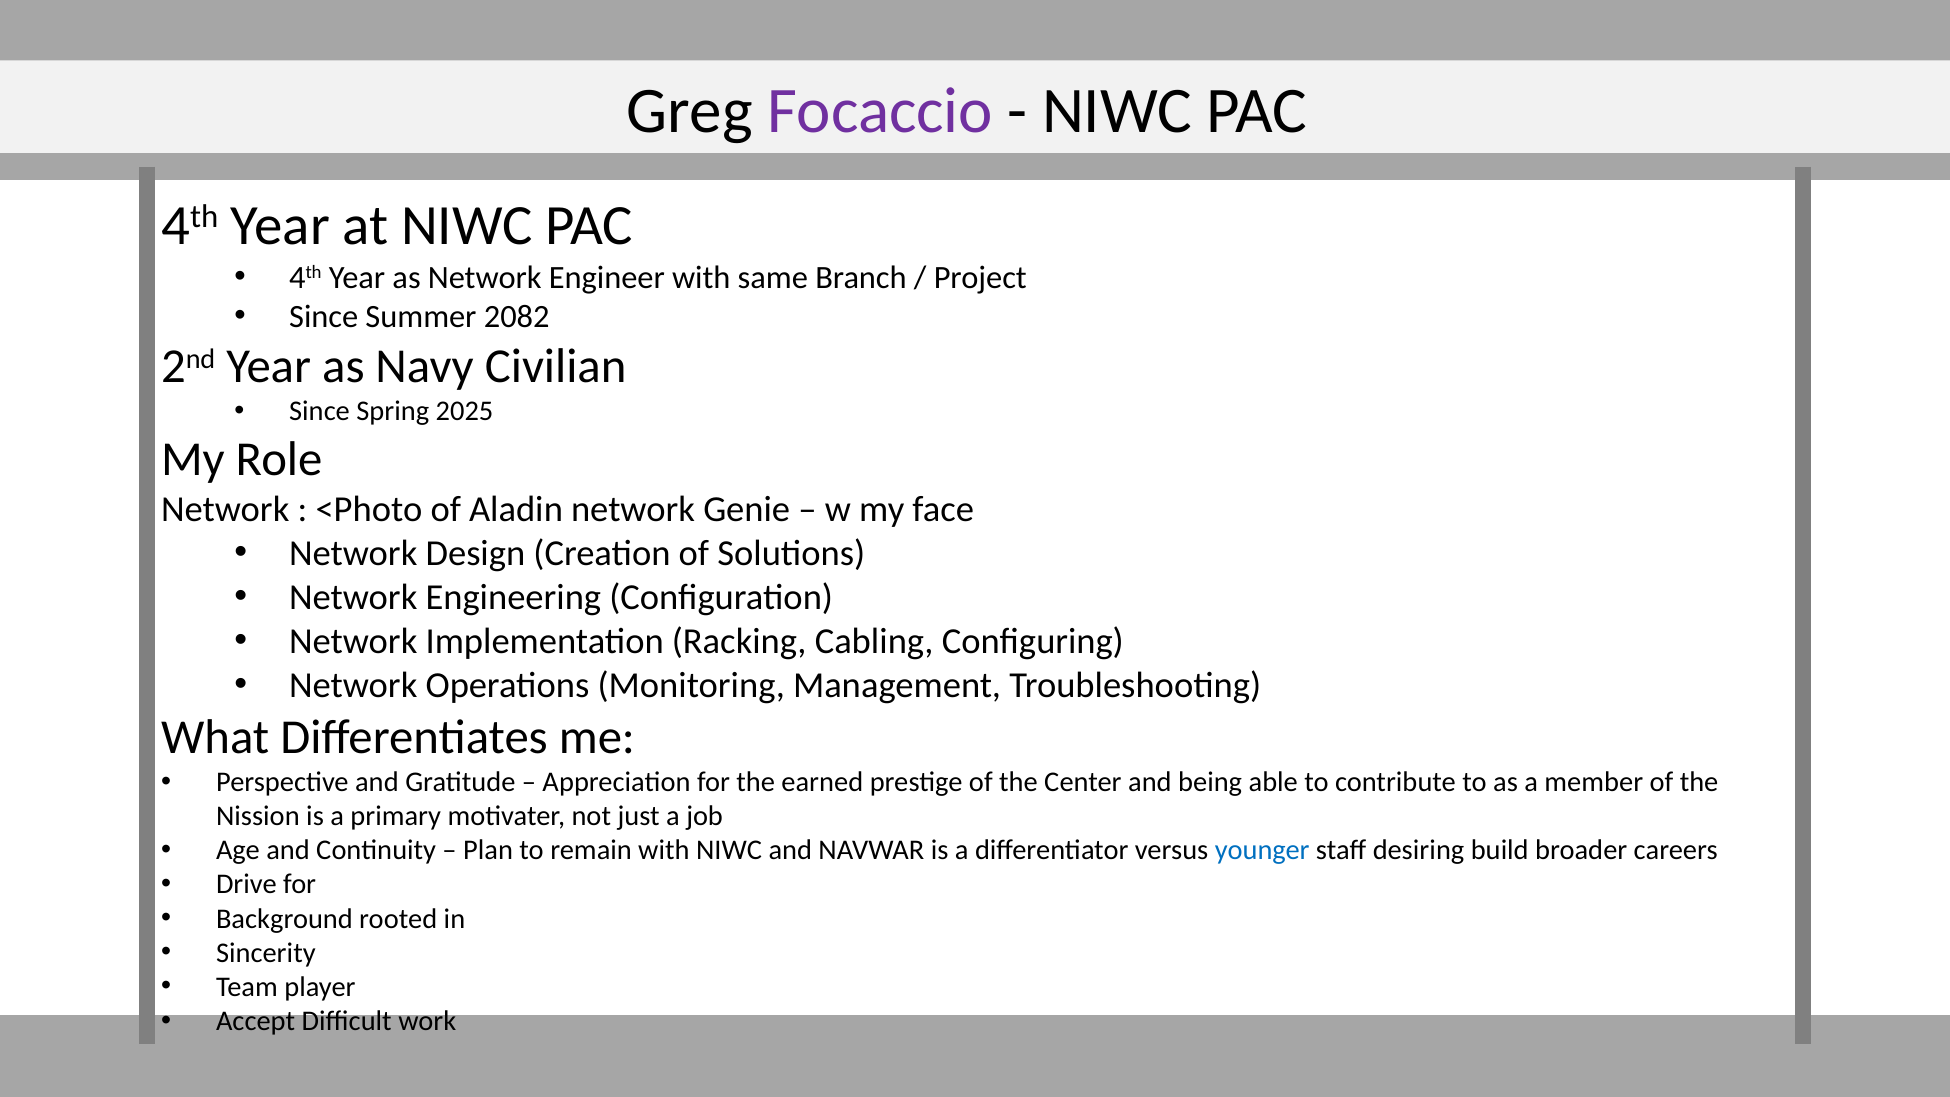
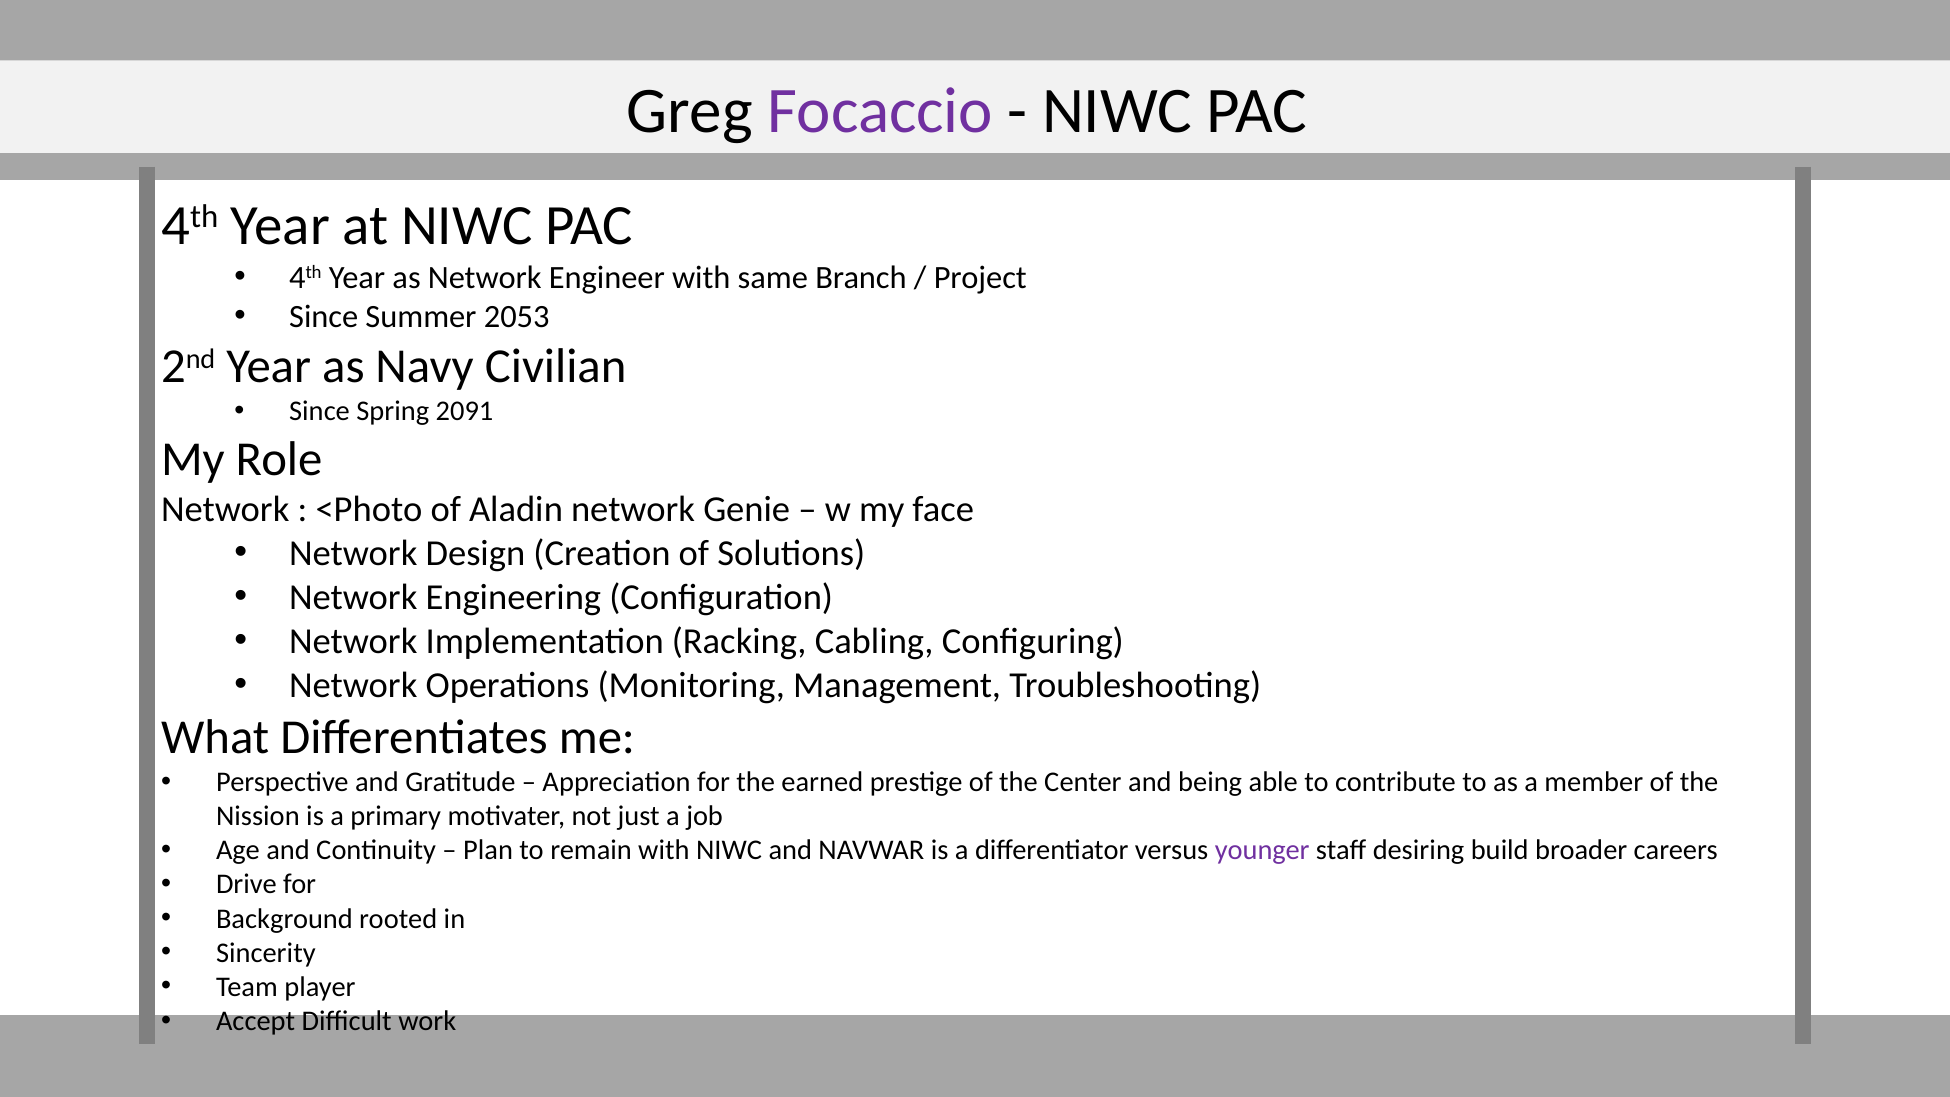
2082: 2082 -> 2053 (517, 317)
2025: 2025 -> 2091 (465, 412)
younger colour: blue -> purple (1262, 850)
